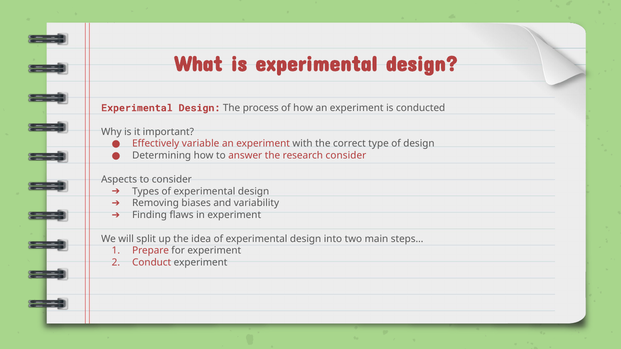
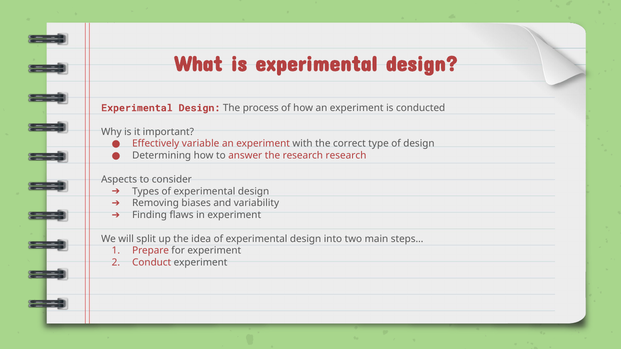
research consider: consider -> research (346, 156)
